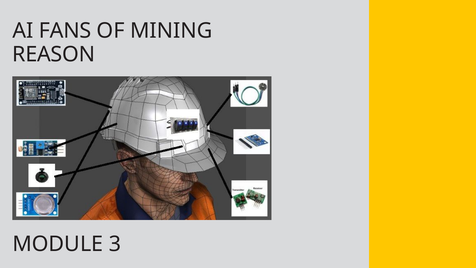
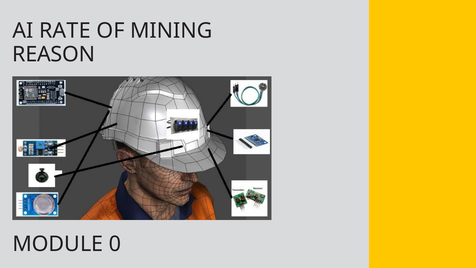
FANS: FANS -> RATE (65, 31)
3: 3 -> 0 (115, 244)
